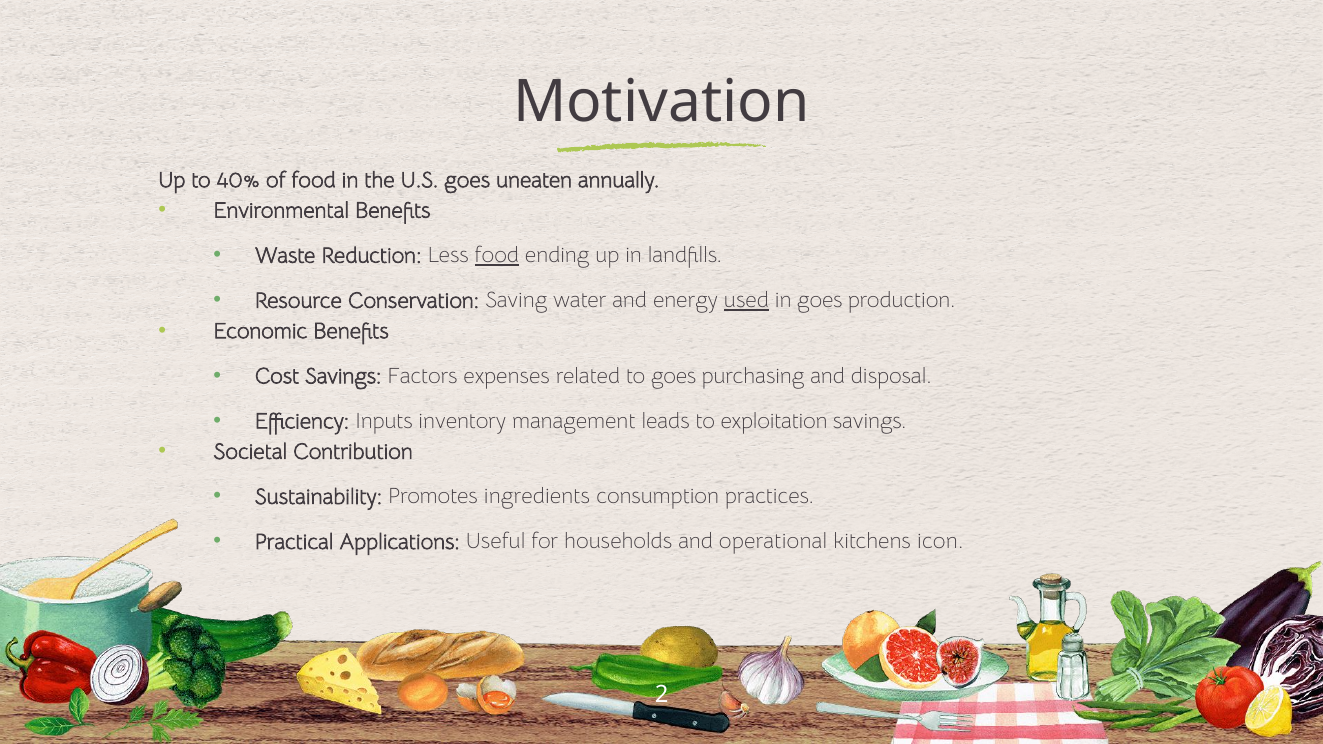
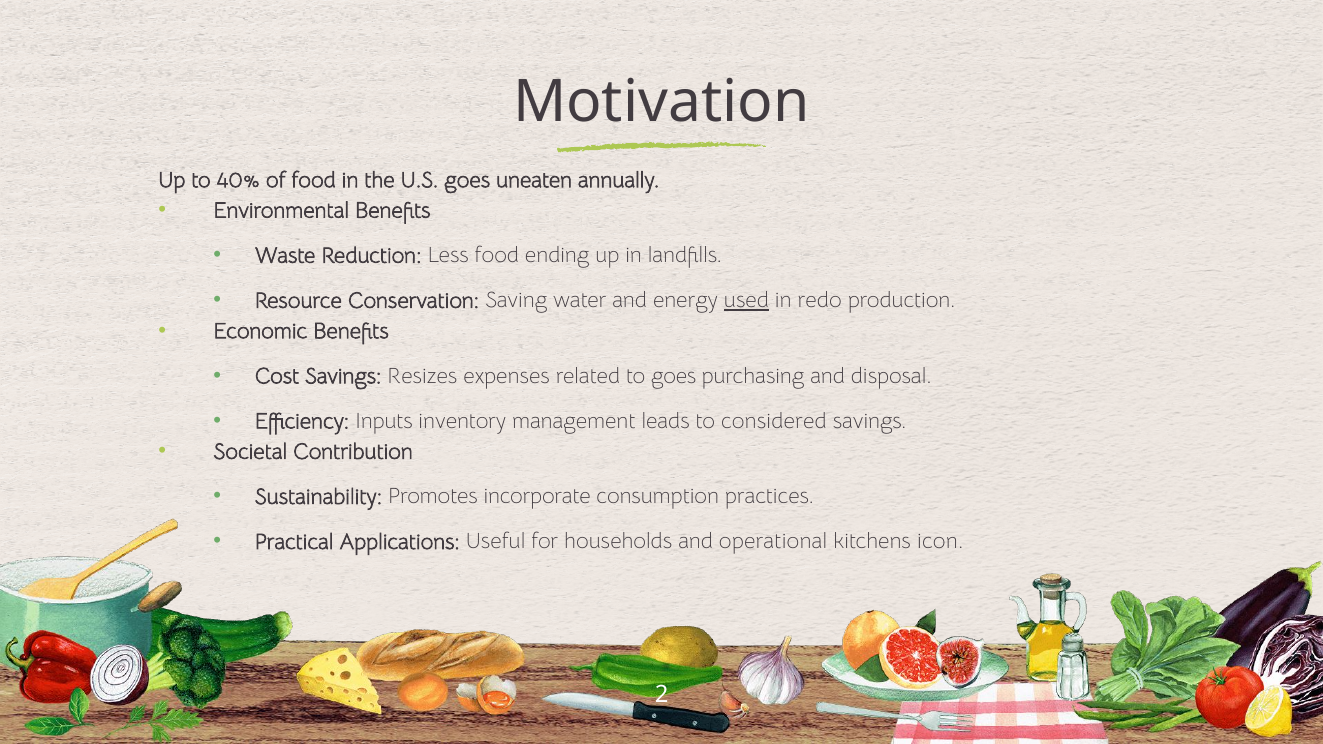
food underline: present -> none (497, 256)
in goes: goes -> redo (820, 301)
Factors: Factors -> Resizes (422, 376)
exploitation: exploitation -> considered (774, 421)
ingredients: ingredients -> incorporate (537, 497)
